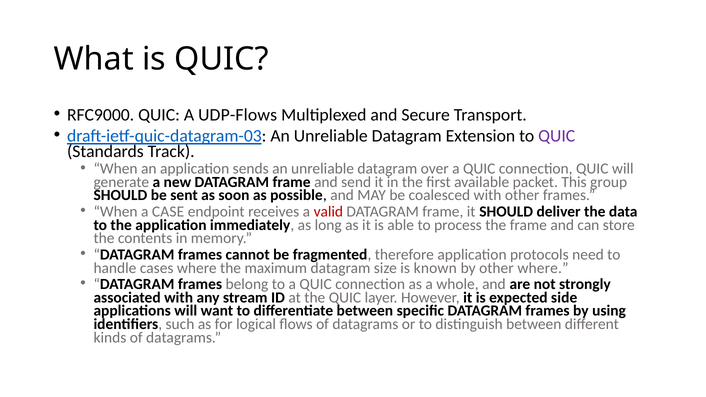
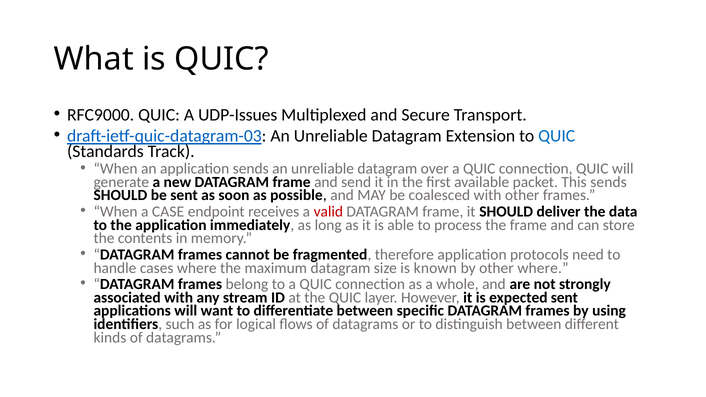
UDP-Flows: UDP-Flows -> UDP-Issues (238, 115)
QUIC colour: purple -> blue (557, 136)
This group: group -> sends (609, 182)
expected side: side -> sent (564, 298)
